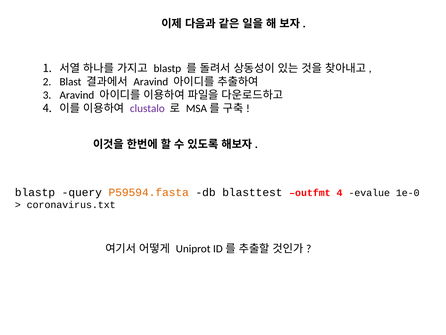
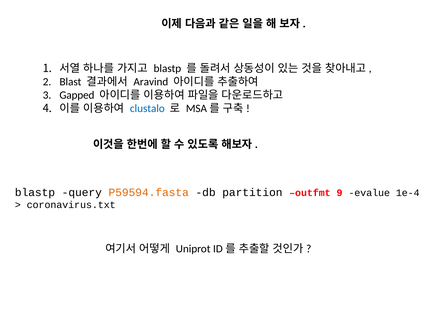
Aravind: Aravind -> Gapped (77, 95)
clustalo colour: purple -> blue (147, 108)
blasttest: blasttest -> partition (252, 192)
outfmt 4: 4 -> 9 (340, 192)
1e-0: 1e-0 -> 1e-4 (408, 192)
